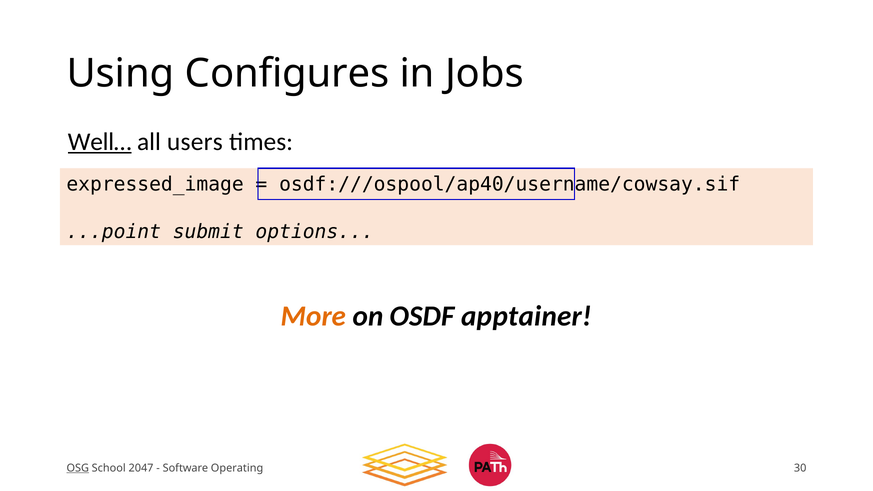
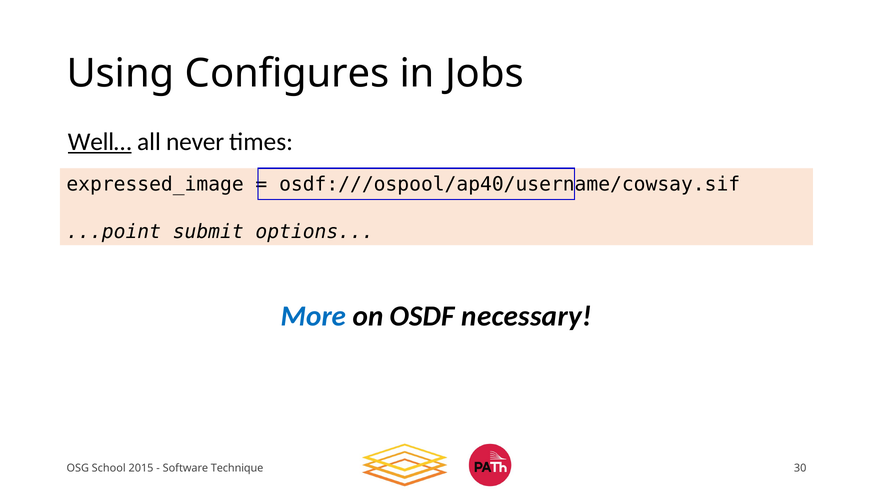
users: users -> never (195, 142)
More colour: orange -> blue (313, 316)
apptainer: apptainer -> necessary (527, 316)
OSG underline: present -> none (78, 468)
2047: 2047 -> 2015 (141, 468)
Operating: Operating -> Technique (237, 468)
